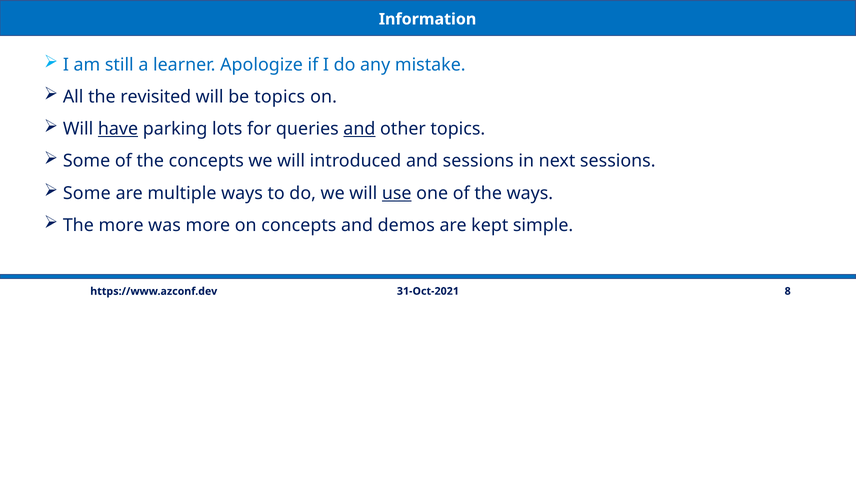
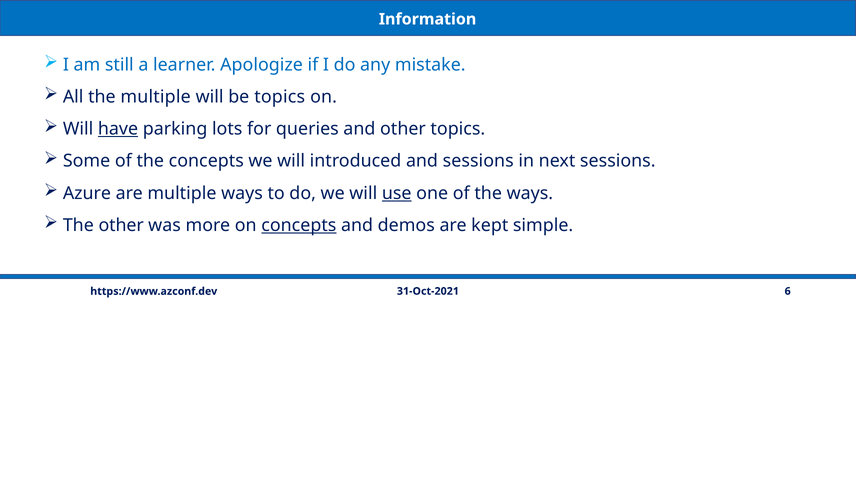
the revisited: revisited -> multiple (156, 97)
and underline: present -> none (359, 129)
Some: Some -> Azure (87, 193)
The more: more -> other (121, 225)
concepts underline: none -> present (299, 225)
8: 8 -> 6 (788, 292)
